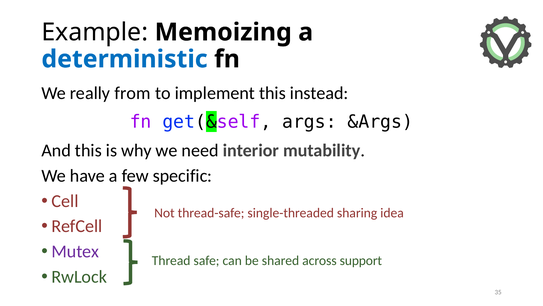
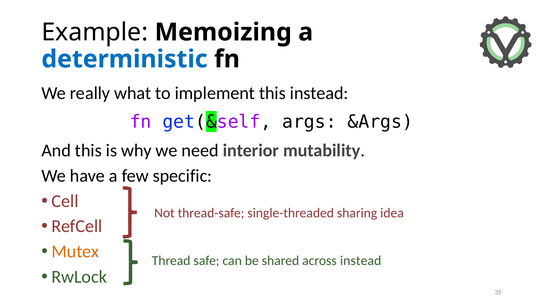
from: from -> what (133, 93)
Mutex colour: purple -> orange (75, 251)
across support: support -> instead (361, 260)
